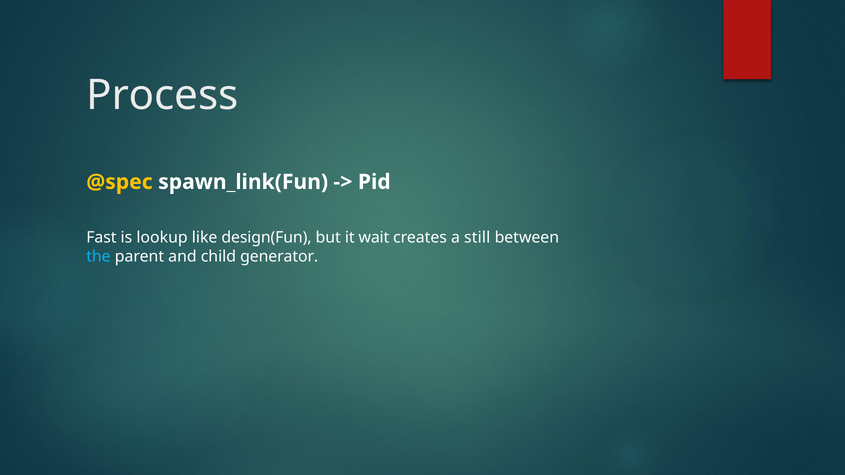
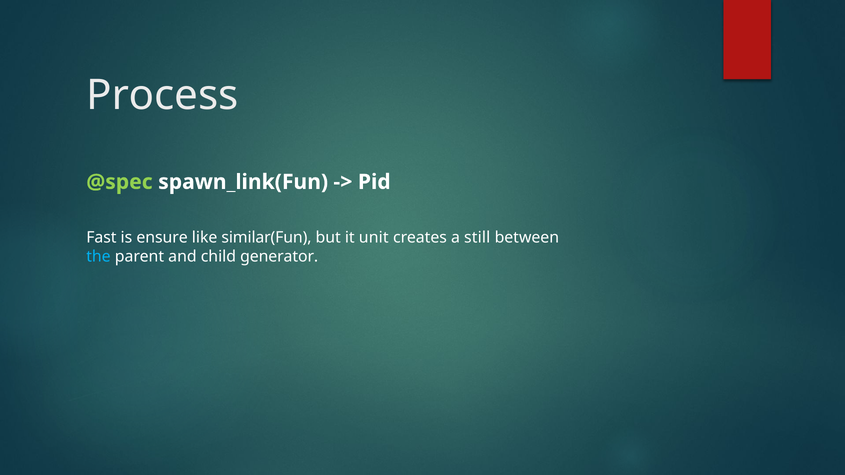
@spec colour: yellow -> light green (119, 182)
lookup: lookup -> ensure (162, 238)
design(Fun: design(Fun -> similar(Fun (266, 238)
wait: wait -> unit (374, 238)
